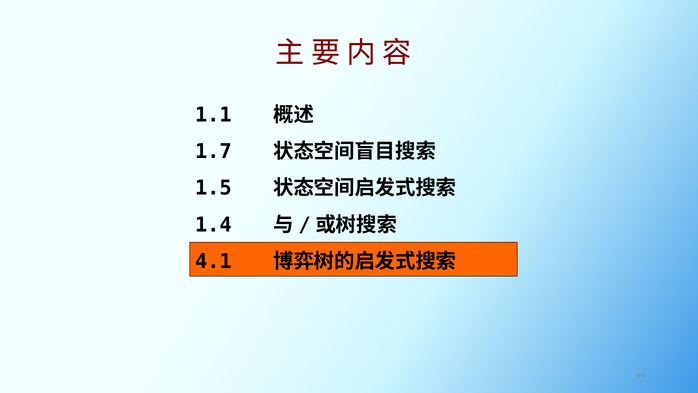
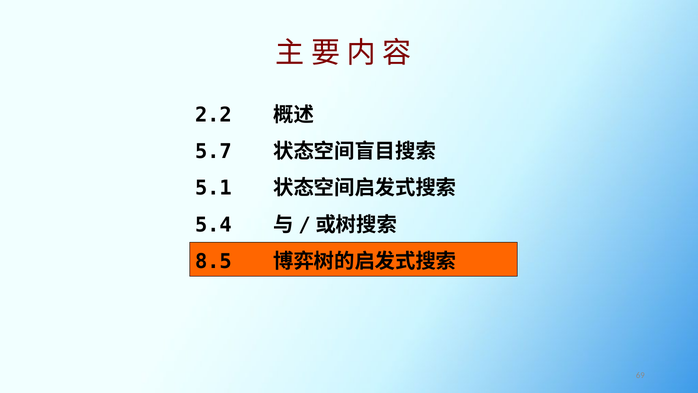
1.1: 1.1 -> 2.2 (213, 115)
1.7: 1.7 -> 5.7 (213, 152)
1.5: 1.5 -> 5.1 (213, 188)
1.4: 1.4 -> 5.4 (213, 225)
4.1: 4.1 -> 8.5 (213, 261)
